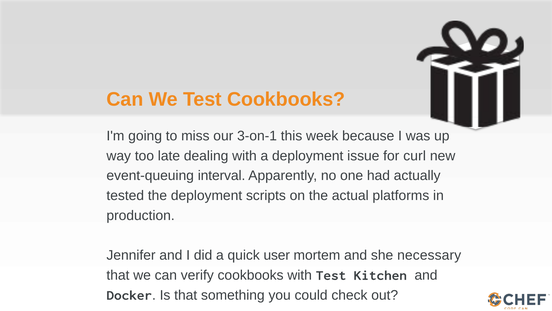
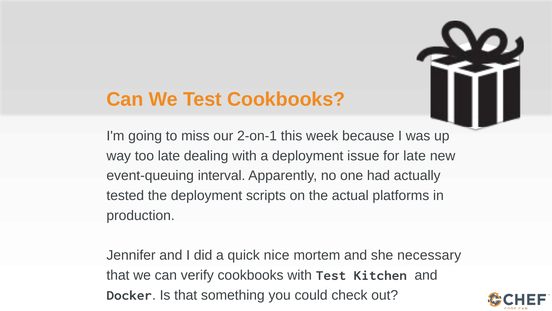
3-on-1: 3-on-1 -> 2-on-1 (257, 136)
for curl: curl -> late (415, 156)
user: user -> nice (277, 255)
